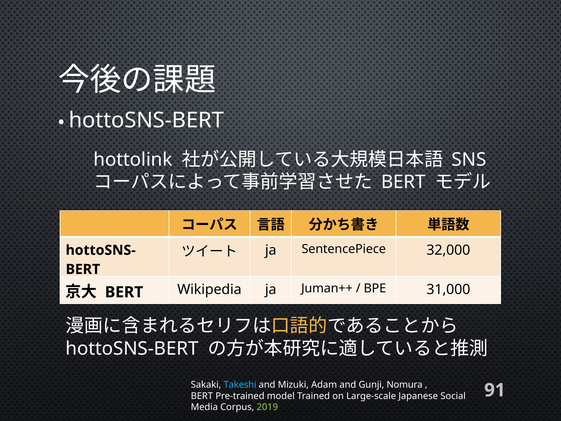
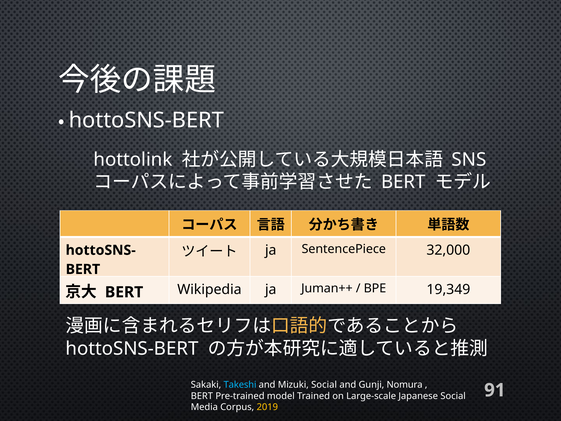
31,000: 31,000 -> 19,349 (448, 289)
Mizuki Adam: Adam -> Social (324, 384)
2019 colour: light green -> yellow (267, 407)
